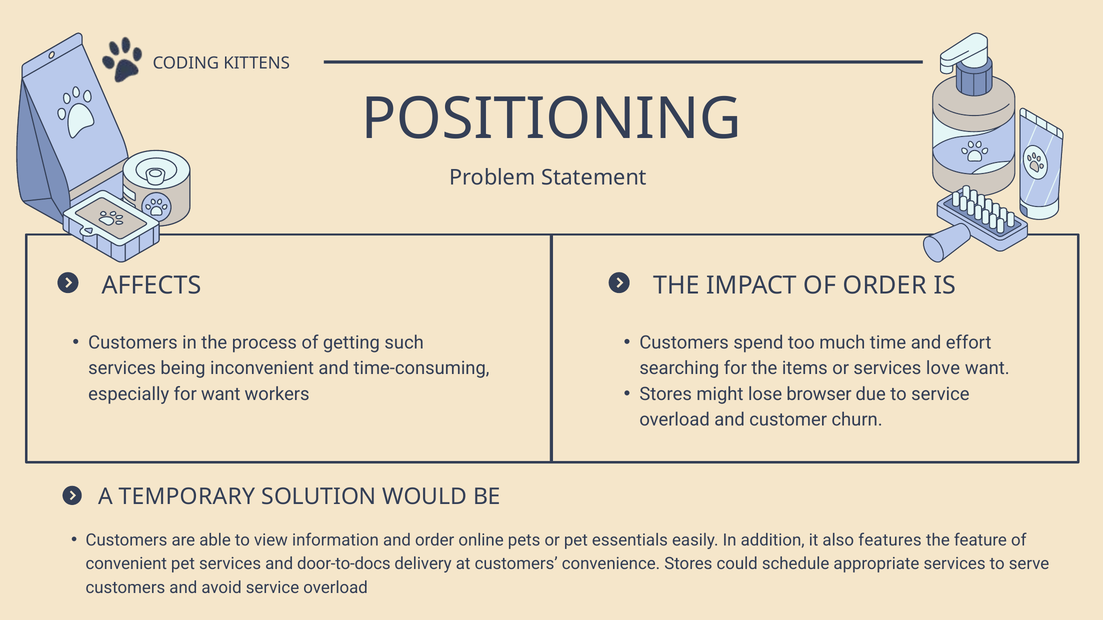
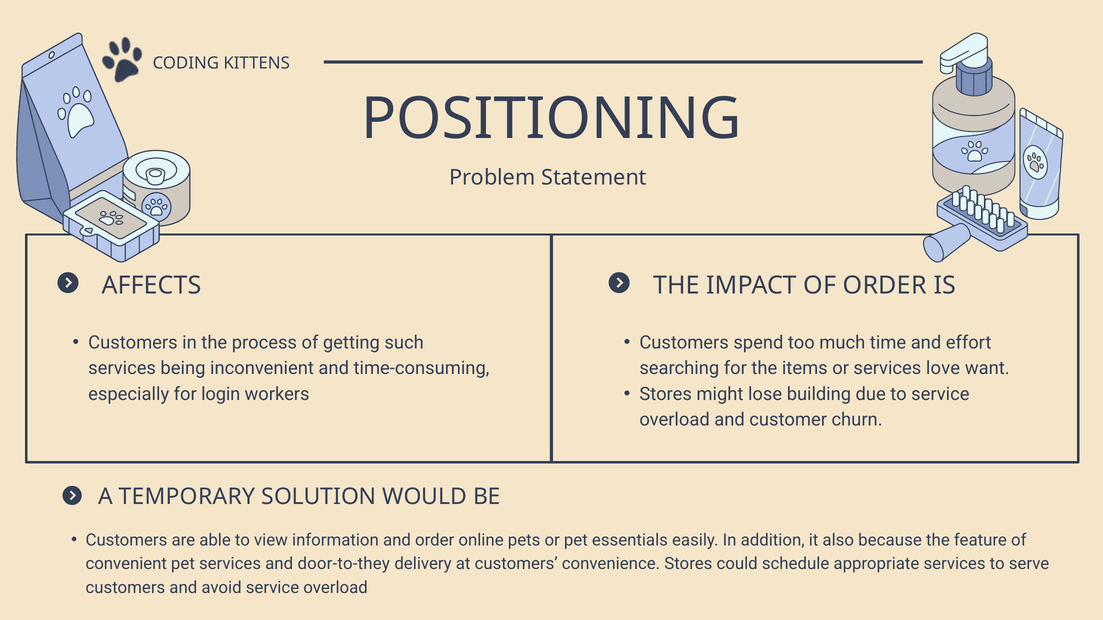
browser: browser -> building (819, 394)
for want: want -> login (221, 394)
features: features -> because (890, 541)
door-to-docs: door-to-docs -> door-to-they (344, 564)
